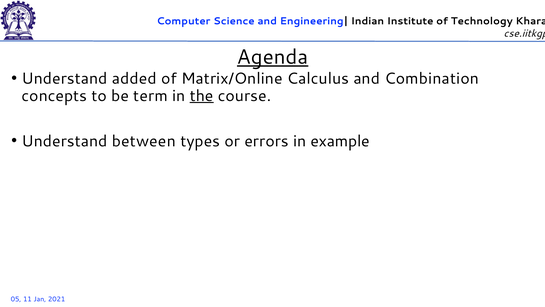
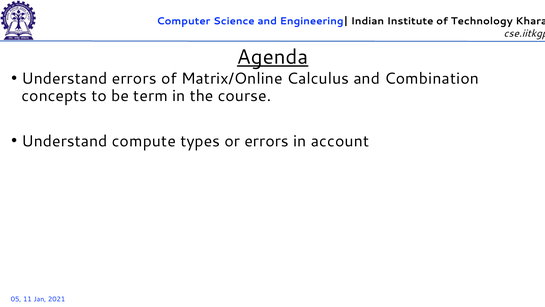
Understand added: added -> errors (134, 79)
the underline: present -> none (202, 96)
between: between -> compute (144, 141)
example: example -> account (340, 141)
